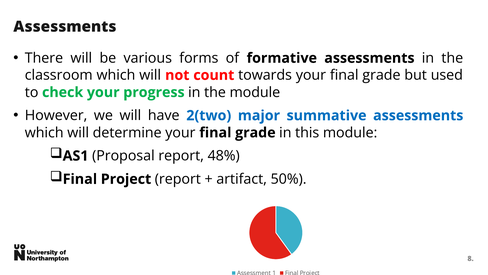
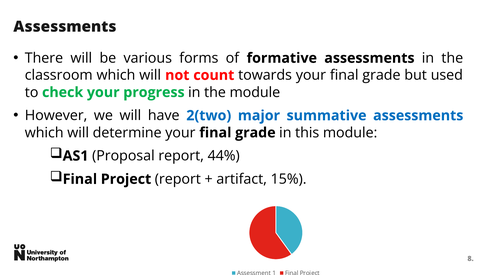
48%: 48% -> 44% (224, 156)
50%: 50% -> 15% (289, 179)
